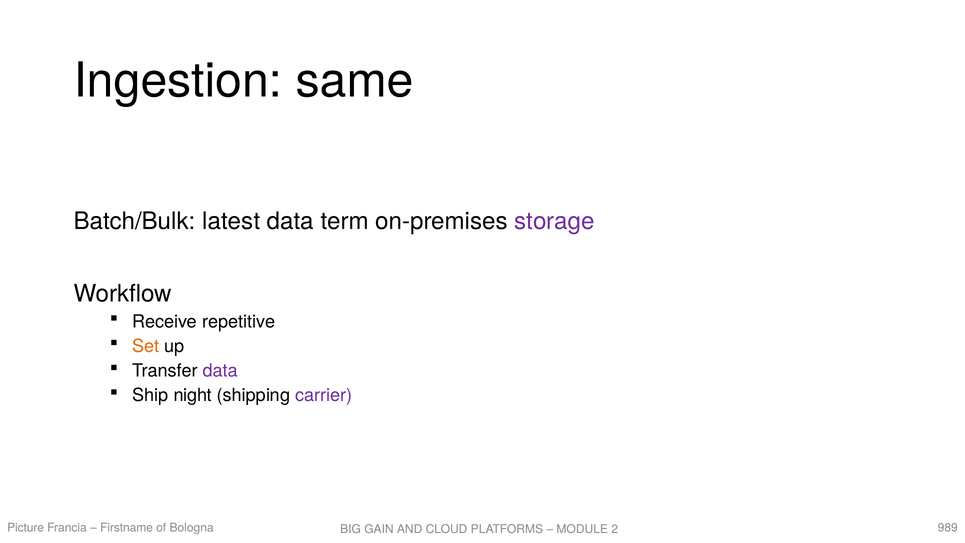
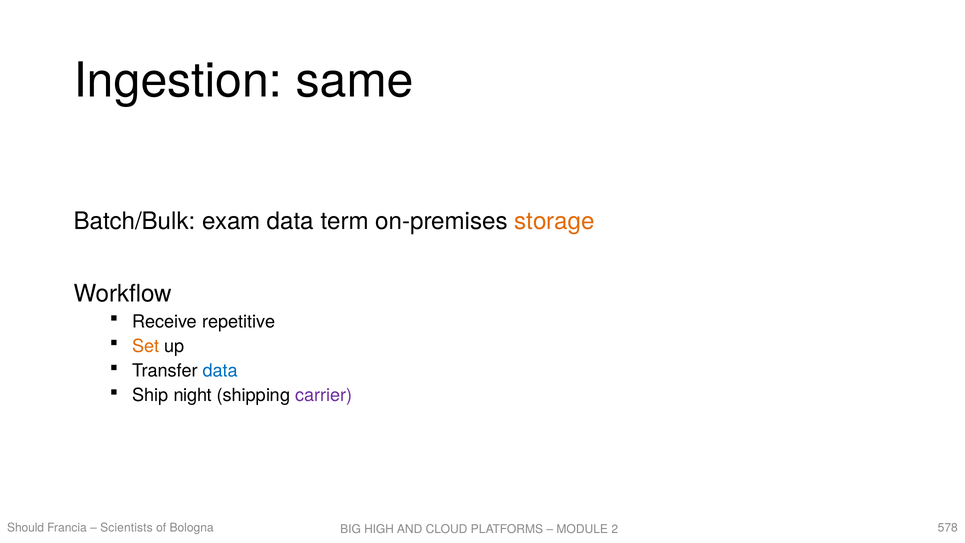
latest: latest -> exam (231, 221)
storage colour: purple -> orange (555, 221)
data colour: purple -> blue (220, 371)
Picture: Picture -> Should (26, 528)
Firstname: Firstname -> Scientists (126, 528)
989: 989 -> 578 (948, 528)
GAIN: GAIN -> HIGH (379, 529)
